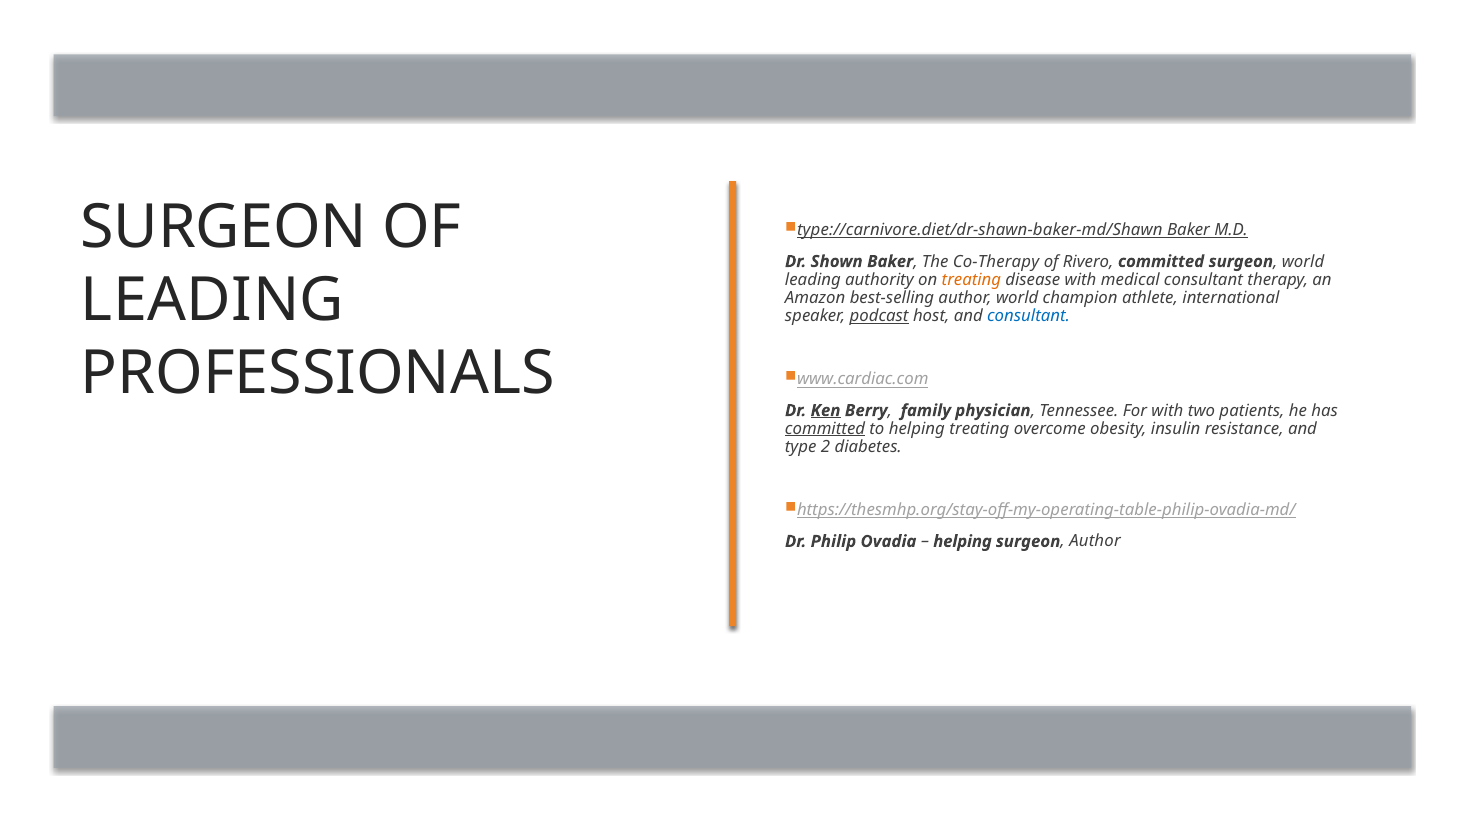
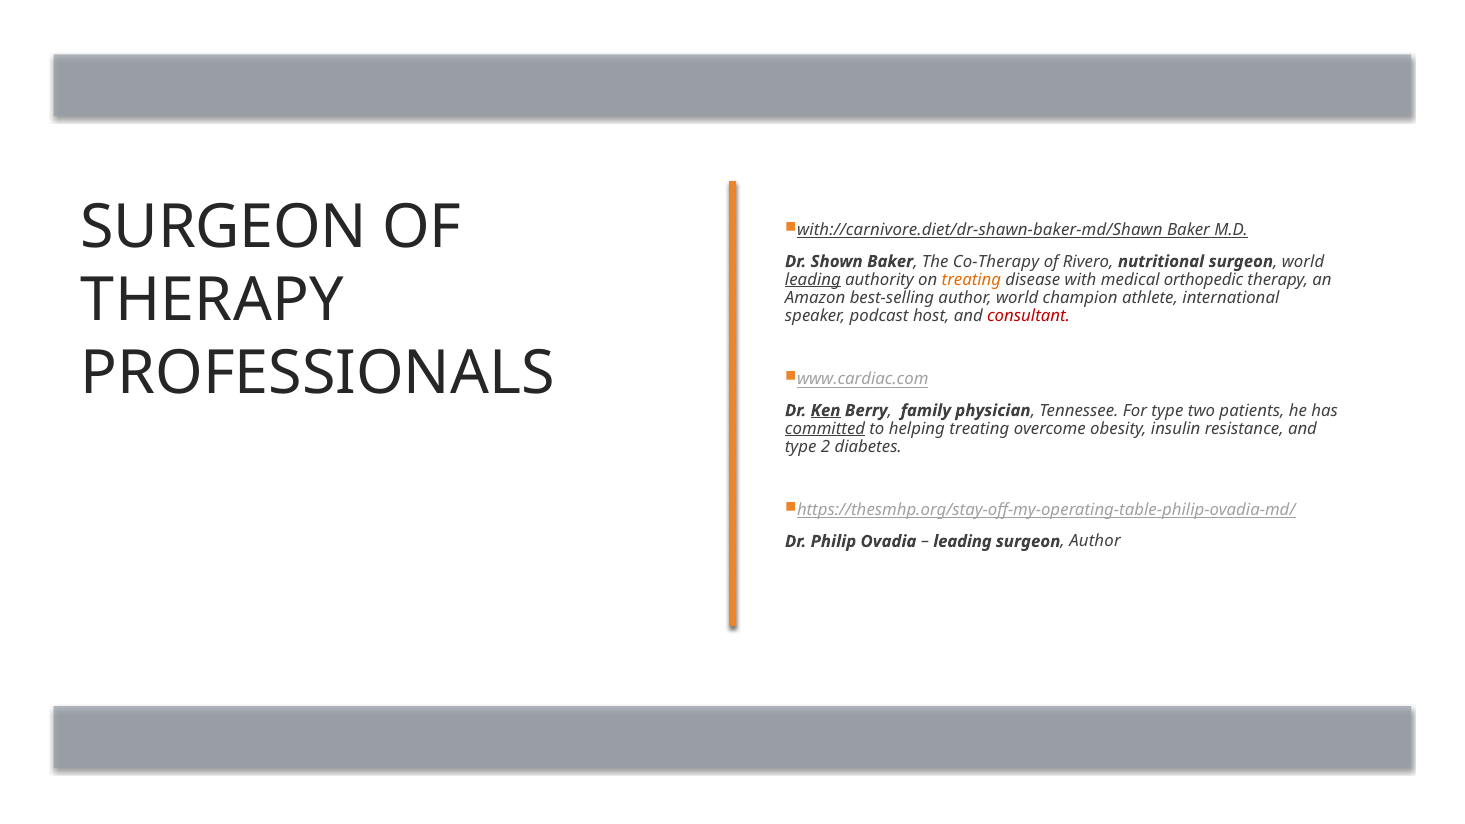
type://carnivore.diet/dr-shawn-baker-md/Shawn: type://carnivore.diet/dr-shawn-baker-md/Shawn -> with://carnivore.diet/dr-shawn-baker-md/Shawn (980, 230)
Rivero committed: committed -> nutritional (1161, 261)
leading underline: none -> present (813, 280)
medical consultant: consultant -> orthopedic (1203, 280)
LEADING: LEADING -> THERAPY (213, 301)
podcast underline: present -> none (879, 316)
consultant colour: blue -> red (1029, 316)
For with: with -> type (1167, 411)
helping: helping -> leading (963, 541)
